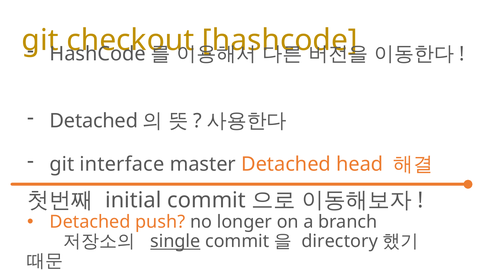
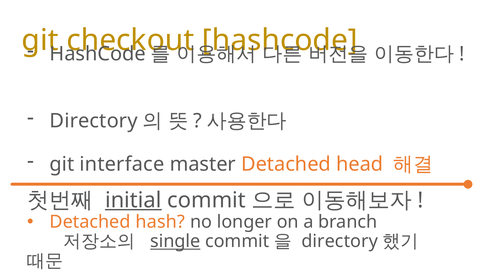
Detached: Detached -> Directory (94, 121)
initial underline: none -> present (133, 200)
push: push -> hash (160, 222)
